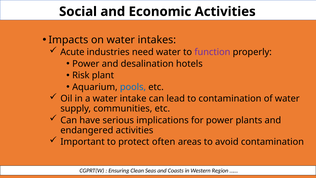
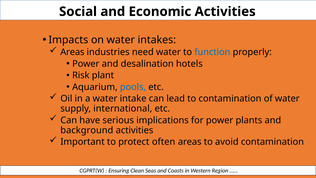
Acute: Acute -> Areas (72, 52)
function colour: purple -> blue (212, 52)
communities: communities -> international (123, 108)
endangered: endangered -> background (87, 130)
